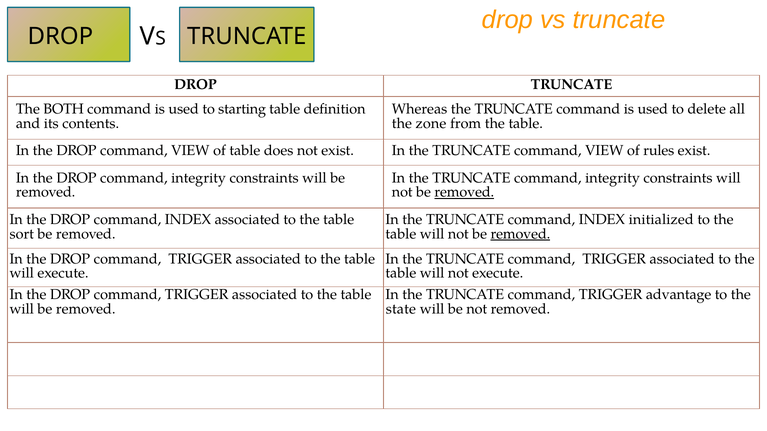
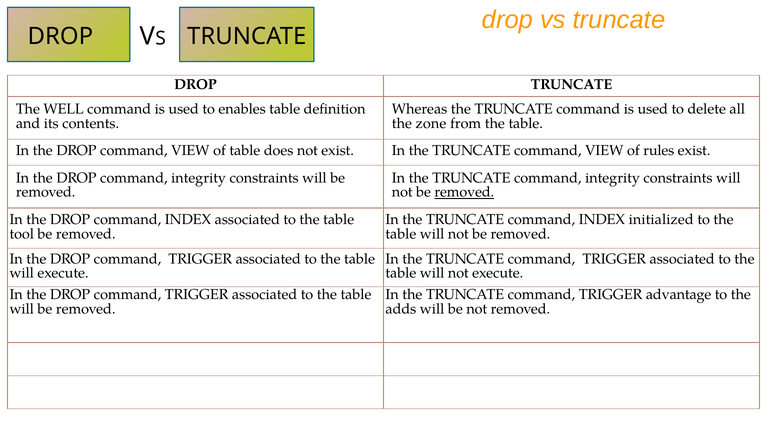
BOTH: BOTH -> WELL (64, 109)
starting: starting -> enables (242, 109)
sort: sort -> tool (22, 234)
removed underline: present -> none (520, 234)
state: state -> adds (401, 309)
